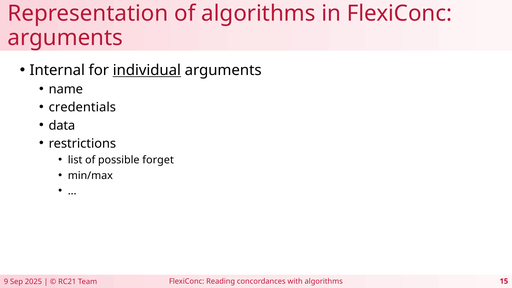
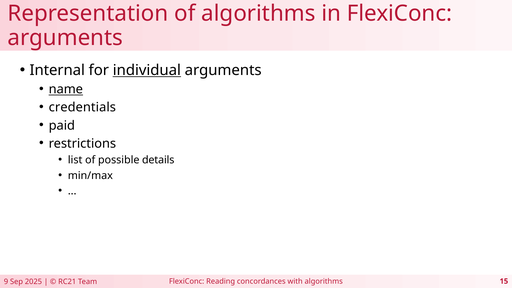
name underline: none -> present (66, 89)
data: data -> paid (62, 125)
forget: forget -> details (158, 160)
